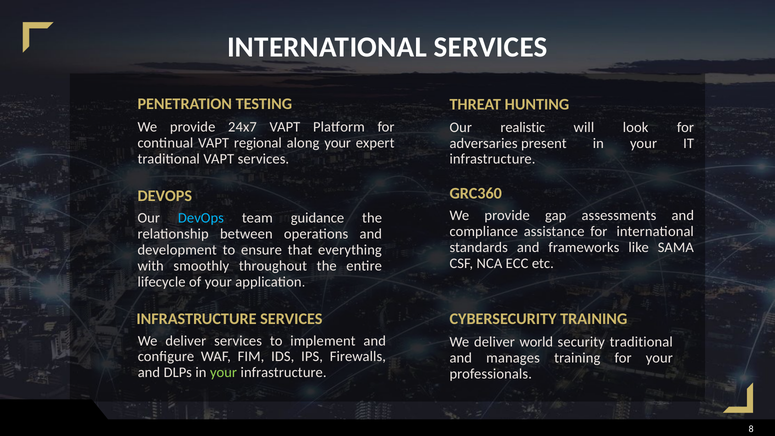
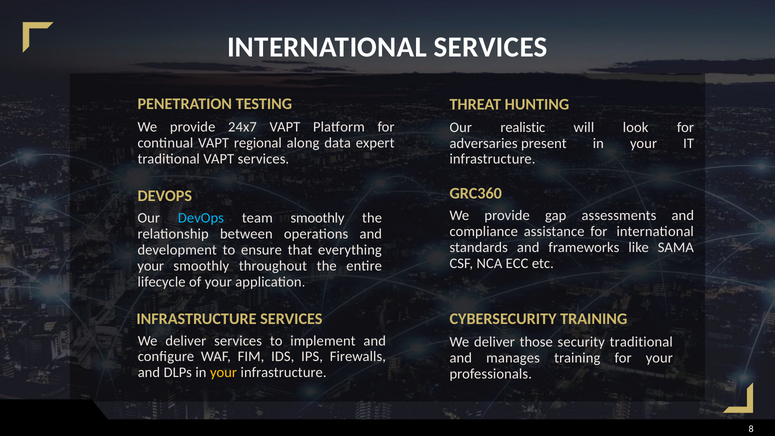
along your: your -> data (338, 143)
team guidance: guidance -> smoothly (318, 218)
with: with -> your (151, 266)
world: world -> those (536, 342)
your colour: light green -> yellow (224, 372)
